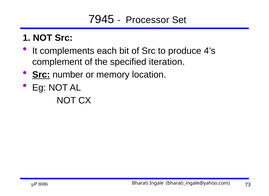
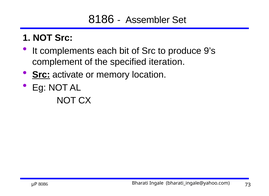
7945: 7945 -> 8186 (101, 19)
Processor: Processor -> Assembler (148, 20)
4’s: 4’s -> 9’s (210, 51)
number: number -> activate (68, 75)
